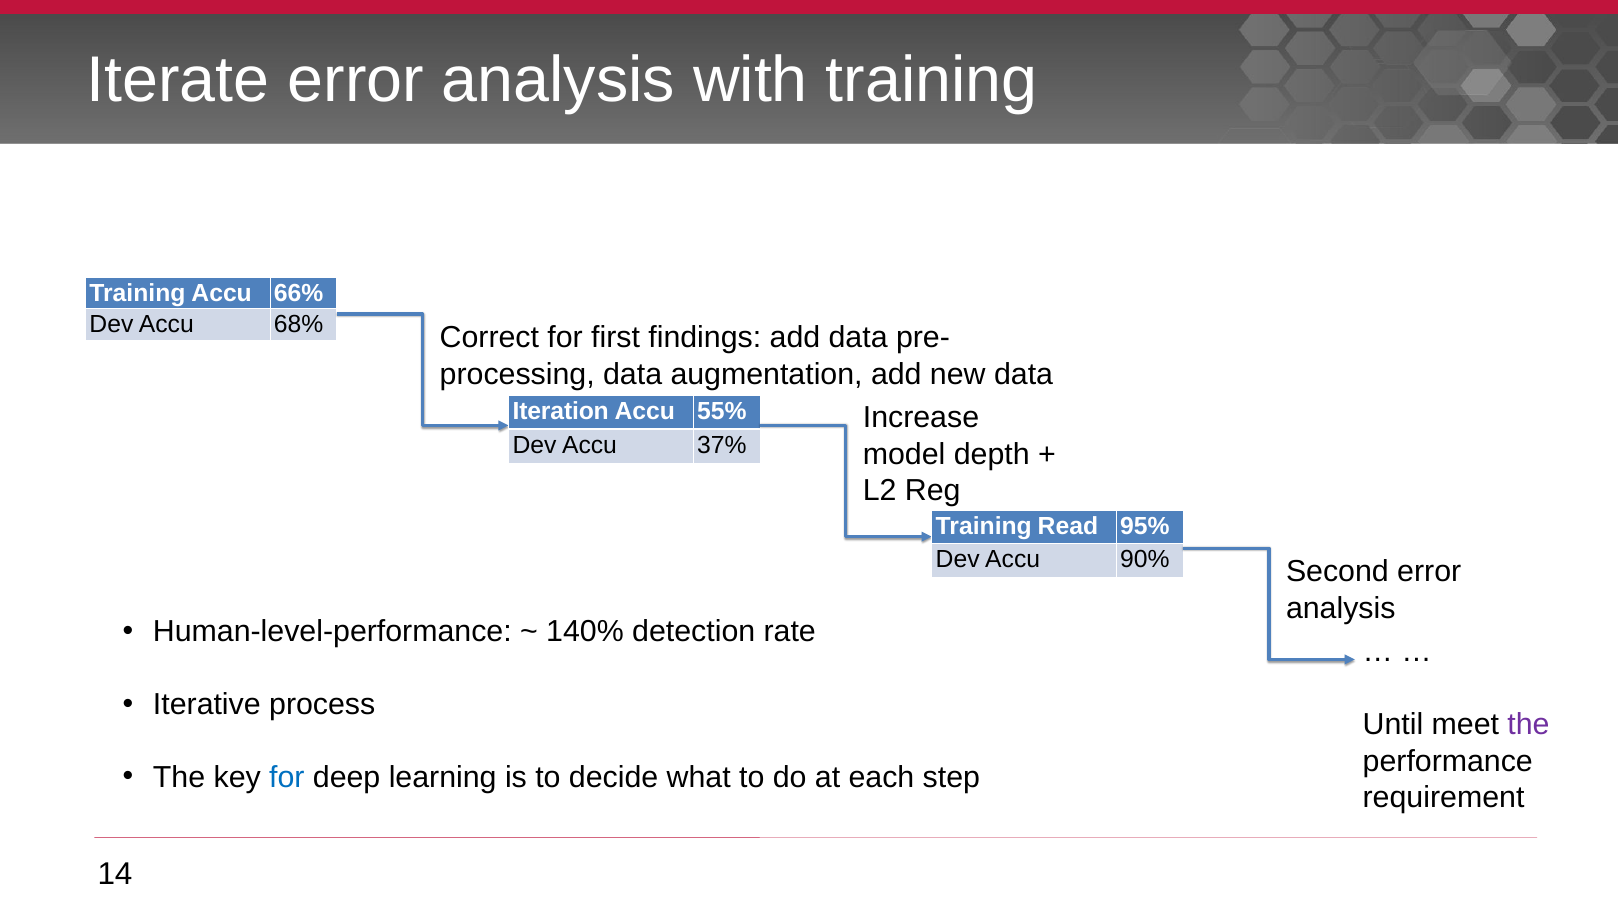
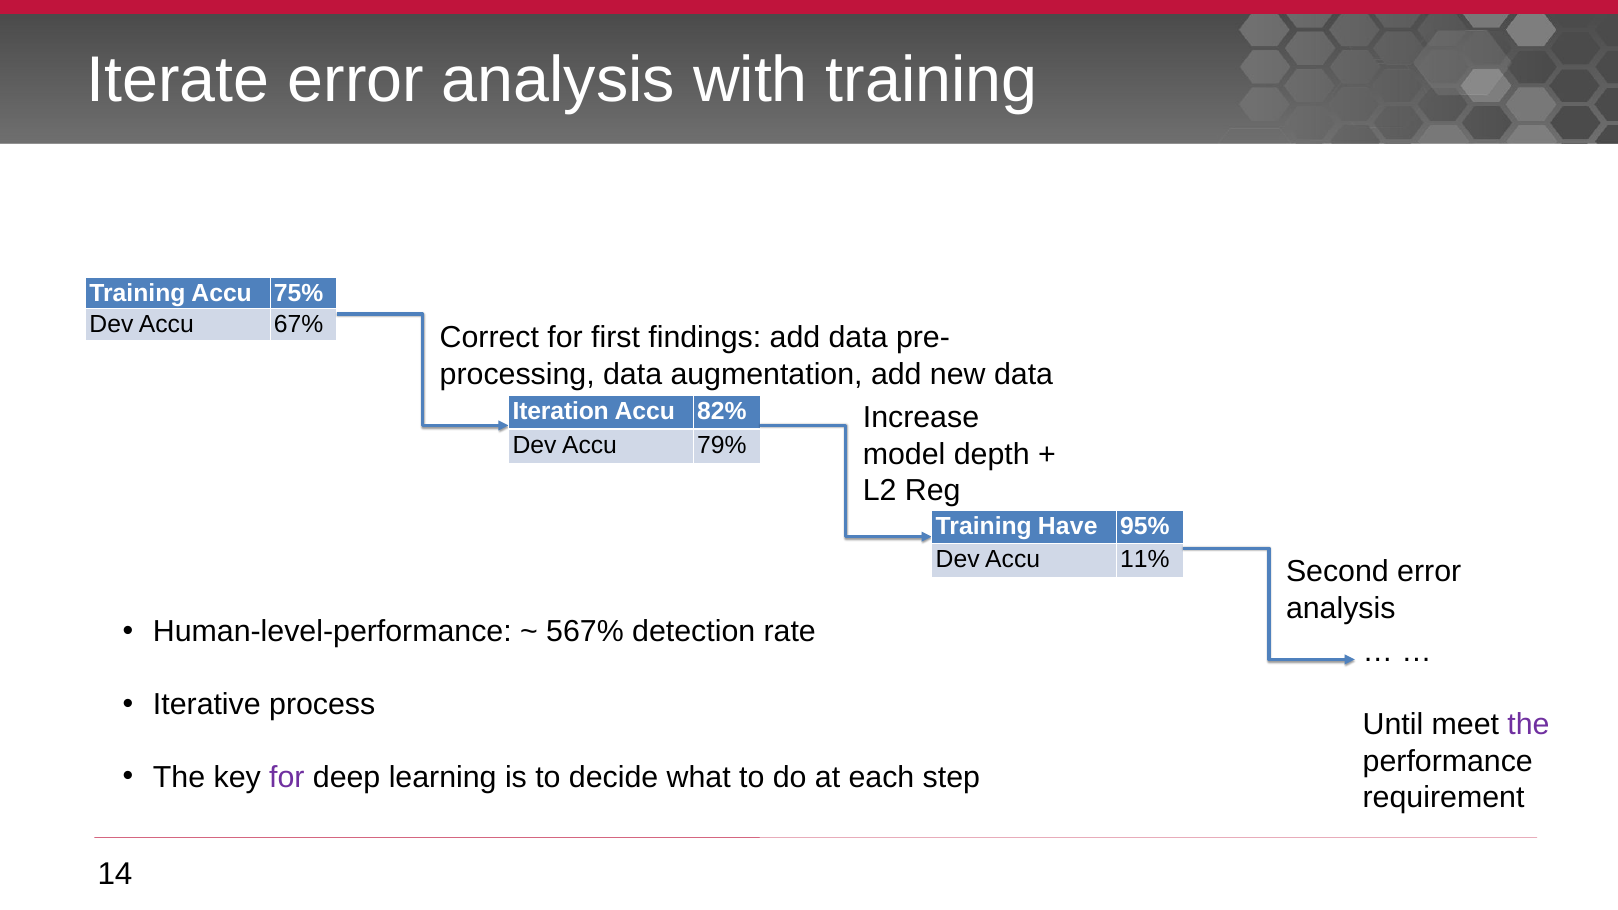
66%: 66% -> 75% (299, 293)
68%: 68% -> 67% (299, 325)
55%: 55% -> 82% (722, 412)
37%: 37% -> 79% (722, 445)
Read: Read -> Have (1068, 526)
90%: 90% -> 11% (1145, 560)
140%: 140% -> 567% (585, 632)
for colour: blue -> purple (287, 778)
